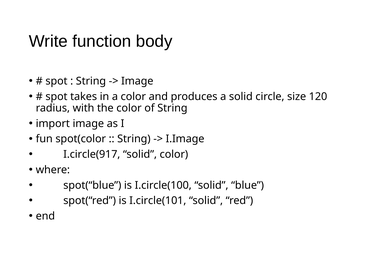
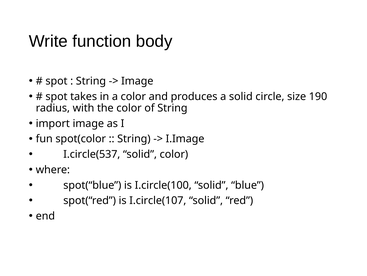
120: 120 -> 190 (318, 96)
I.circle(917: I.circle(917 -> I.circle(537 (92, 154)
I.circle(101: I.circle(101 -> I.circle(107 (158, 200)
